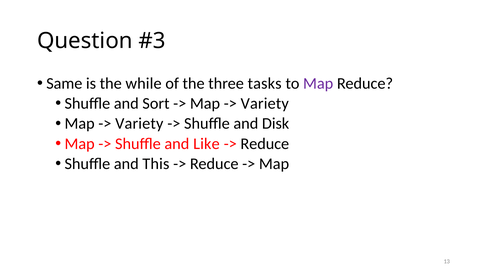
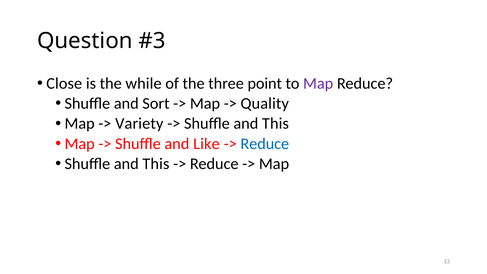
Same: Same -> Close (64, 83)
tasks: tasks -> point (265, 83)
Variety: Variety -> Quality (265, 103)
Disk: Disk -> This (275, 124)
Reduce colour: black -> blue (265, 144)
